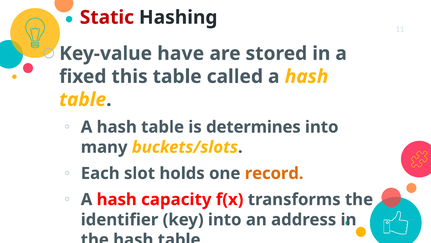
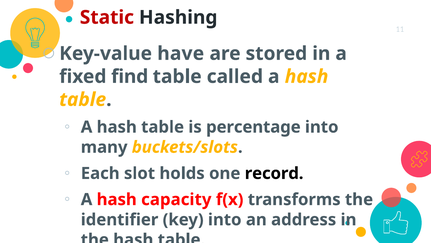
this: this -> find (130, 76)
determines: determines -> percentage (253, 127)
record colour: orange -> black (274, 173)
